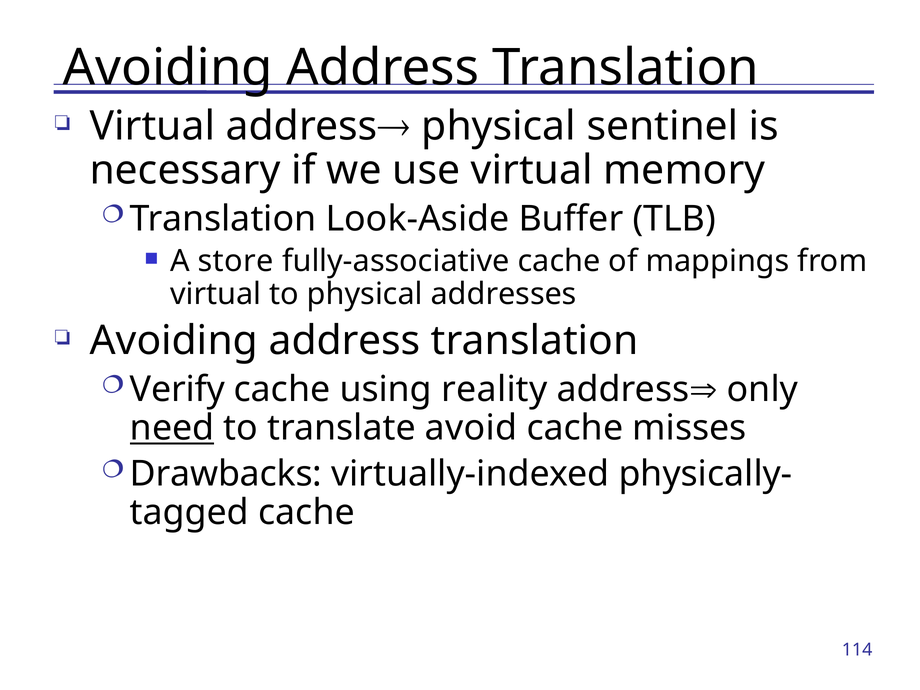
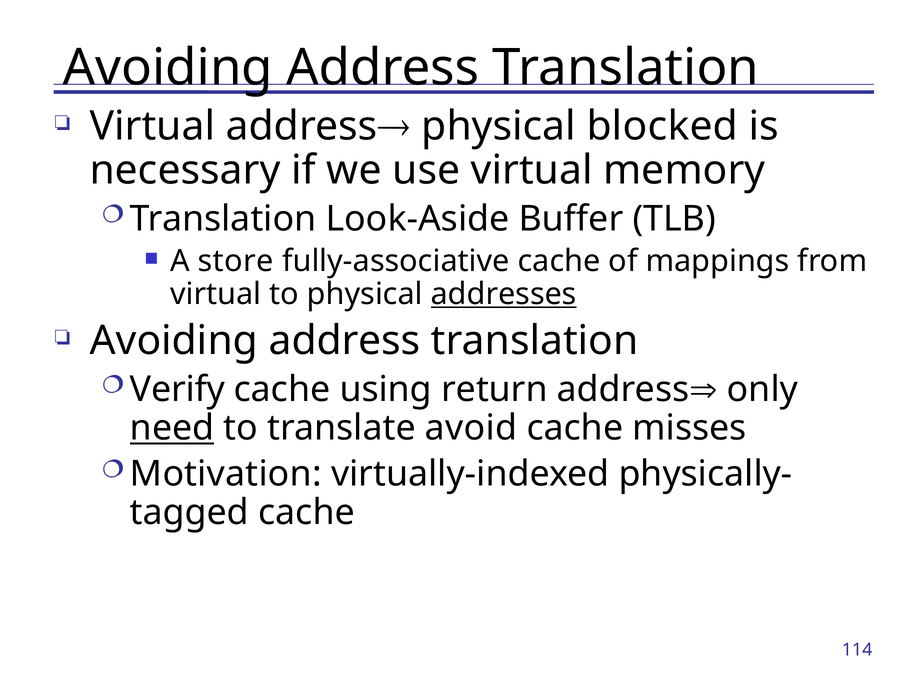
sentinel: sentinel -> blocked (662, 126)
addresses underline: none -> present (504, 294)
reality: reality -> return (494, 389)
Drawbacks: Drawbacks -> Motivation (226, 474)
